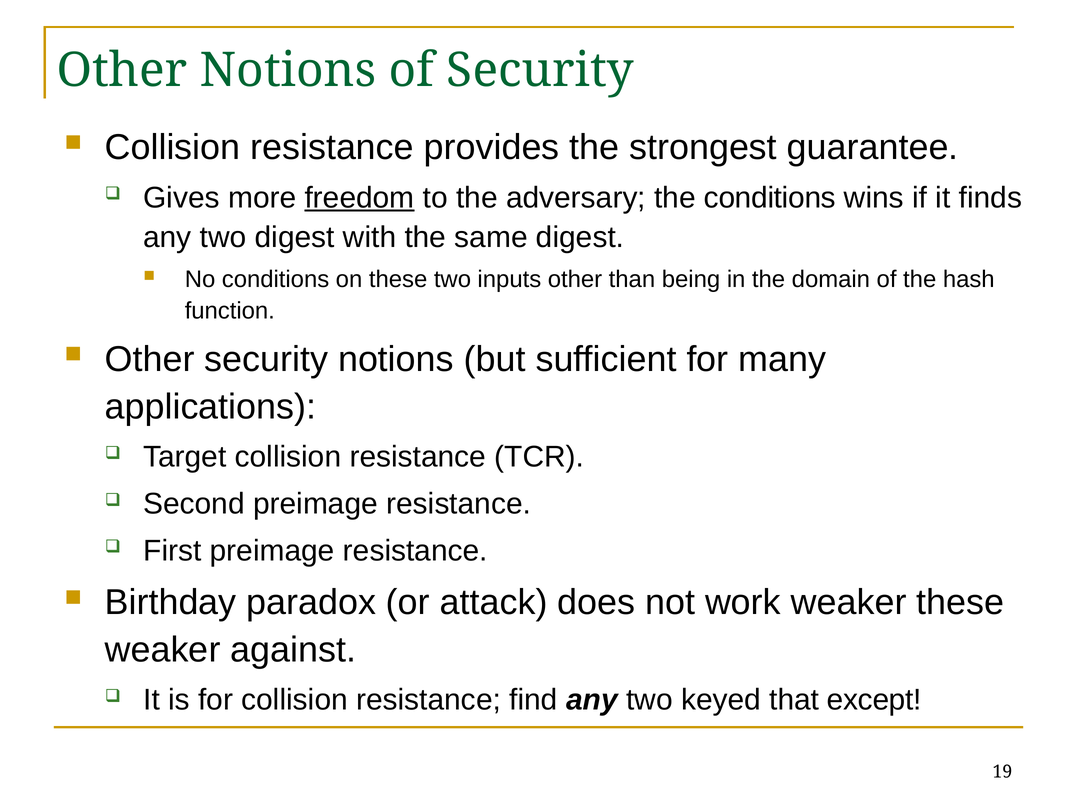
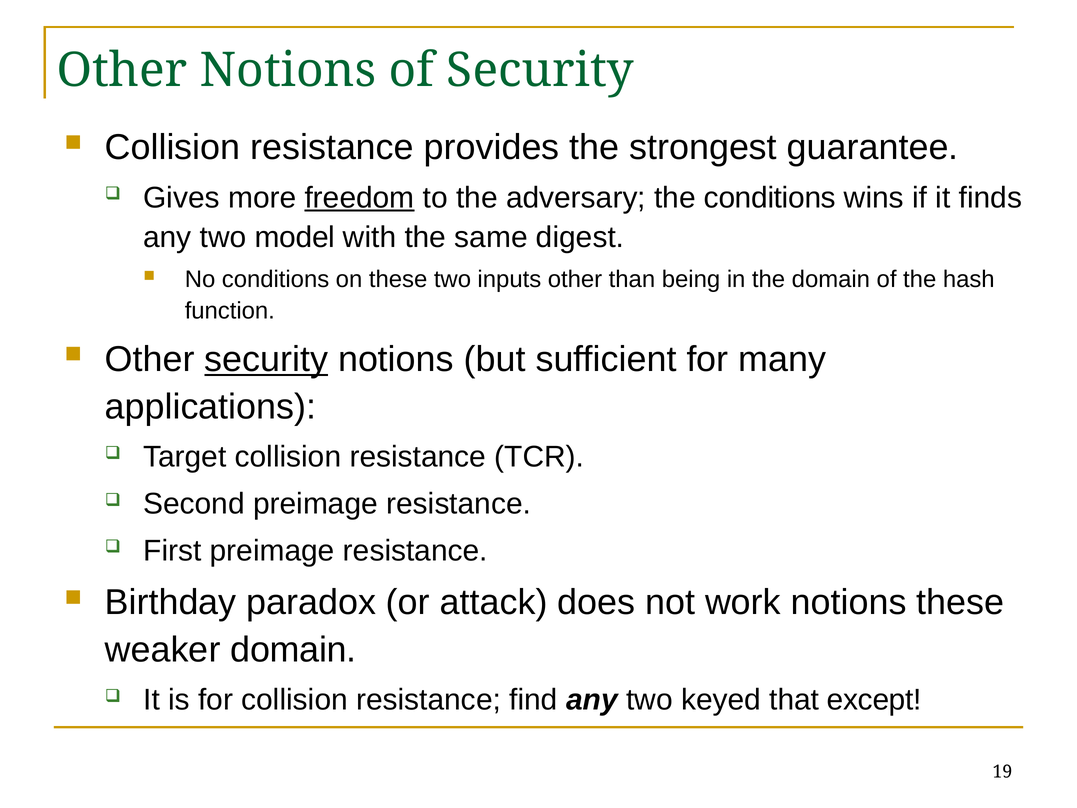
two digest: digest -> model (295, 237)
security underline: none -> present (266, 359)
work weaker: weaker -> notions (849, 602)
weaker against: against -> domain (293, 650)
